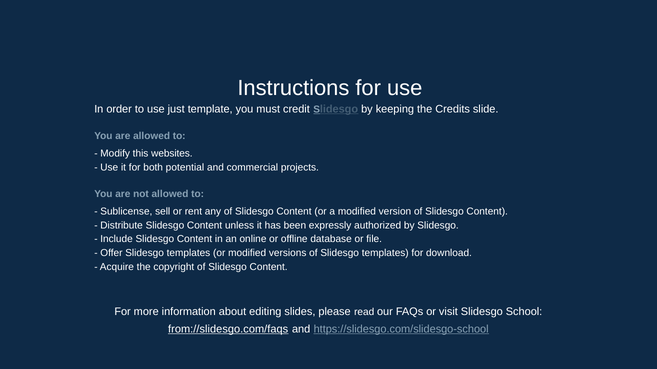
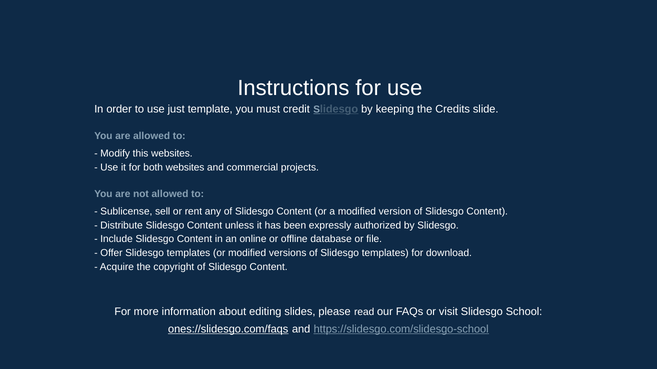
both potential: potential -> websites (185, 168)
from://slidesgo.com/faqs: from://slidesgo.com/faqs -> ones://slidesgo.com/faqs (228, 329)
